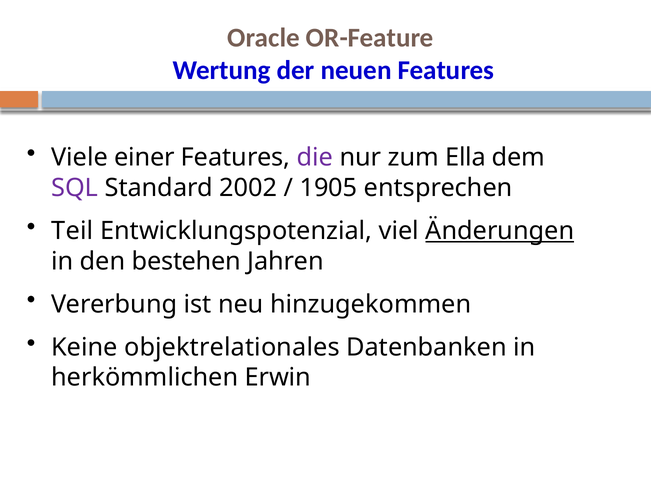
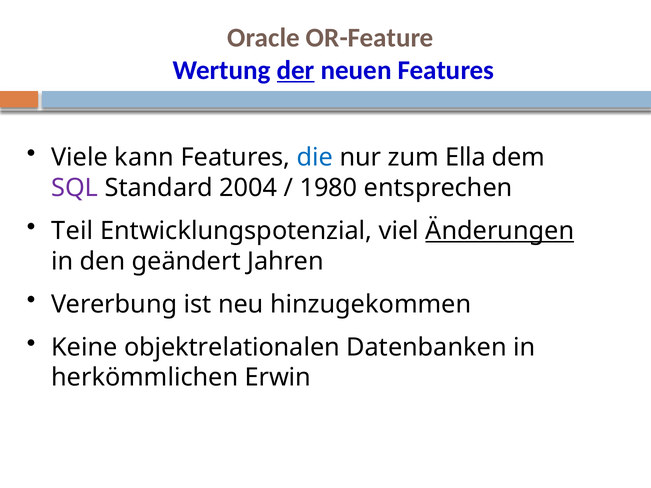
der underline: none -> present (296, 70)
einer: einer -> kann (144, 157)
die colour: purple -> blue (315, 157)
2002: 2002 -> 2004 (248, 188)
1905: 1905 -> 1980 (329, 188)
bestehen: bestehen -> geändert (186, 261)
objektrelationales: objektrelationales -> objektrelationalen (232, 347)
